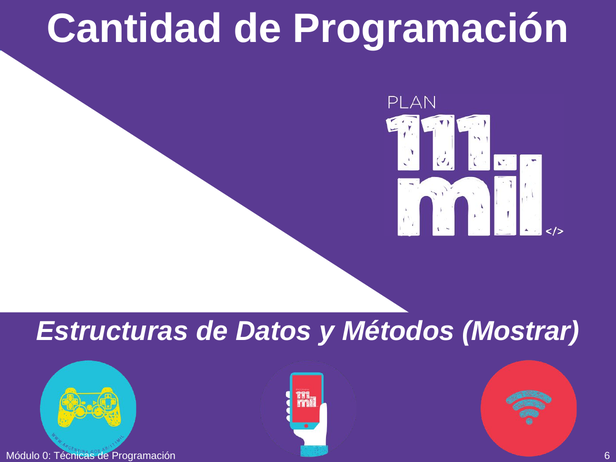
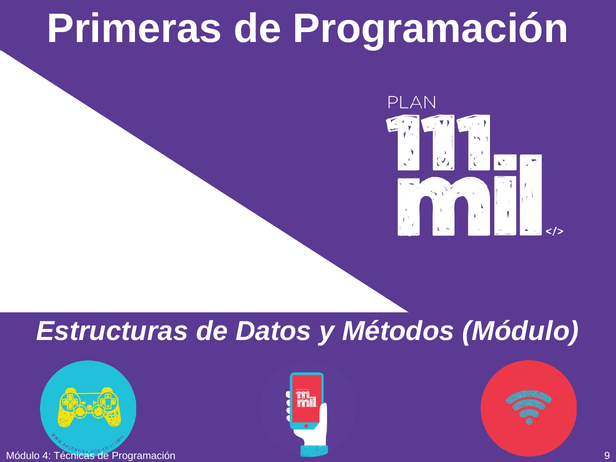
Cantidad: Cantidad -> Primeras (134, 29)
Métodos Mostrar: Mostrar -> Módulo (521, 331)
0: 0 -> 4 (47, 456)
6: 6 -> 9 (607, 456)
